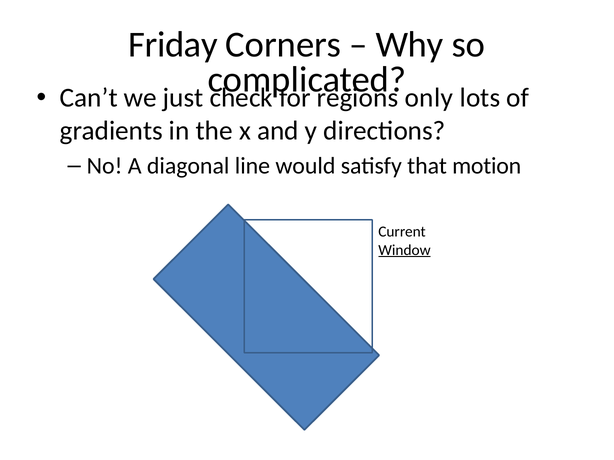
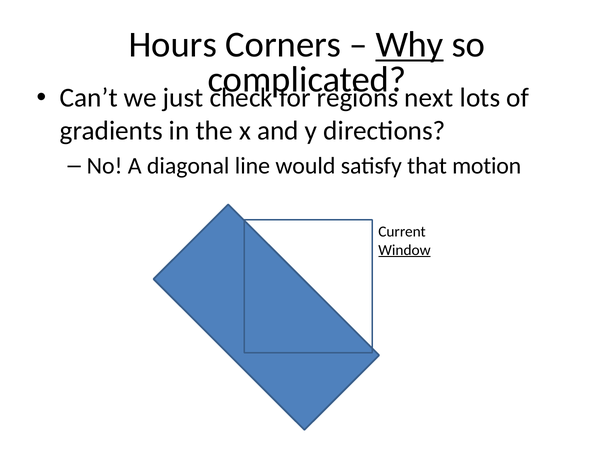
Friday: Friday -> Hours (173, 45)
Why underline: none -> present (410, 45)
only: only -> next (429, 98)
